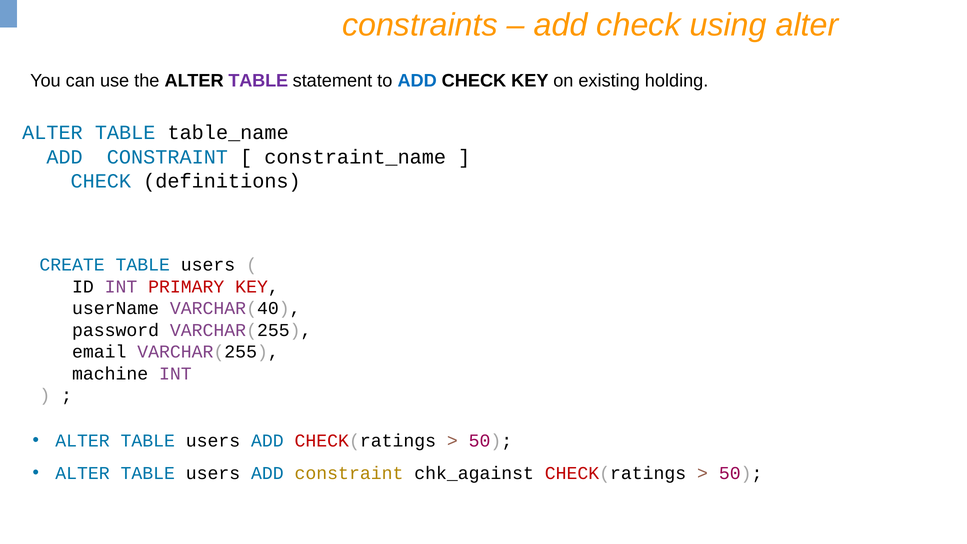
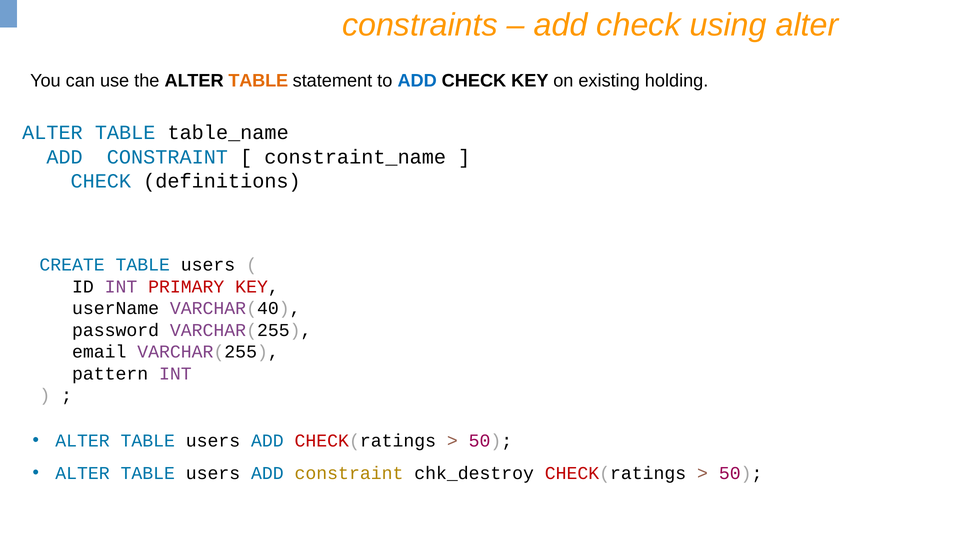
TABLE colour: purple -> orange (258, 81)
machine: machine -> pattern (110, 374)
chk_against: chk_against -> chk_destroy (474, 473)
